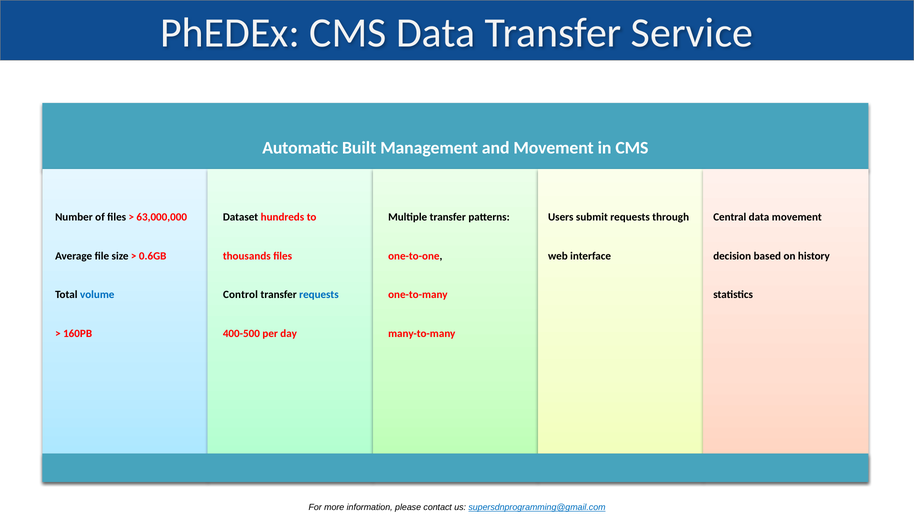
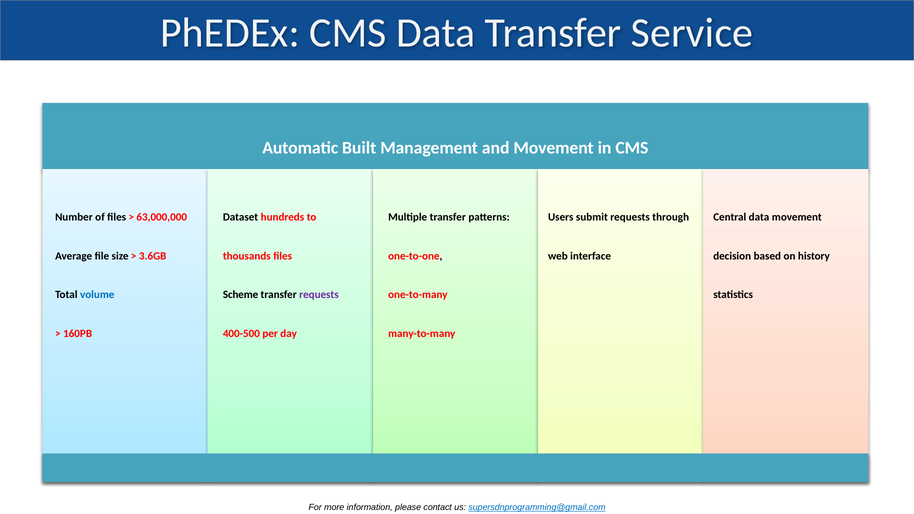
0.6GB: 0.6GB -> 3.6GB (153, 256)
Control: Control -> Scheme (241, 295)
requests colour: blue -> purple (319, 295)
